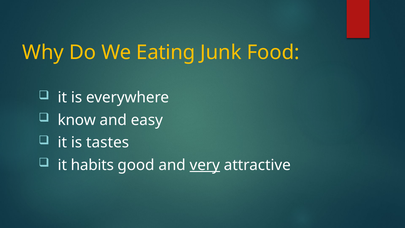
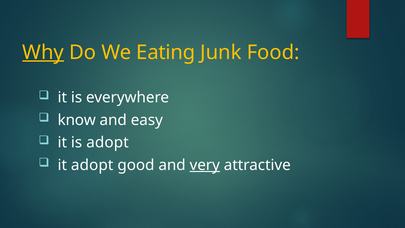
Why underline: none -> present (43, 52)
is tastes: tastes -> adopt (108, 142)
it habits: habits -> adopt (92, 165)
